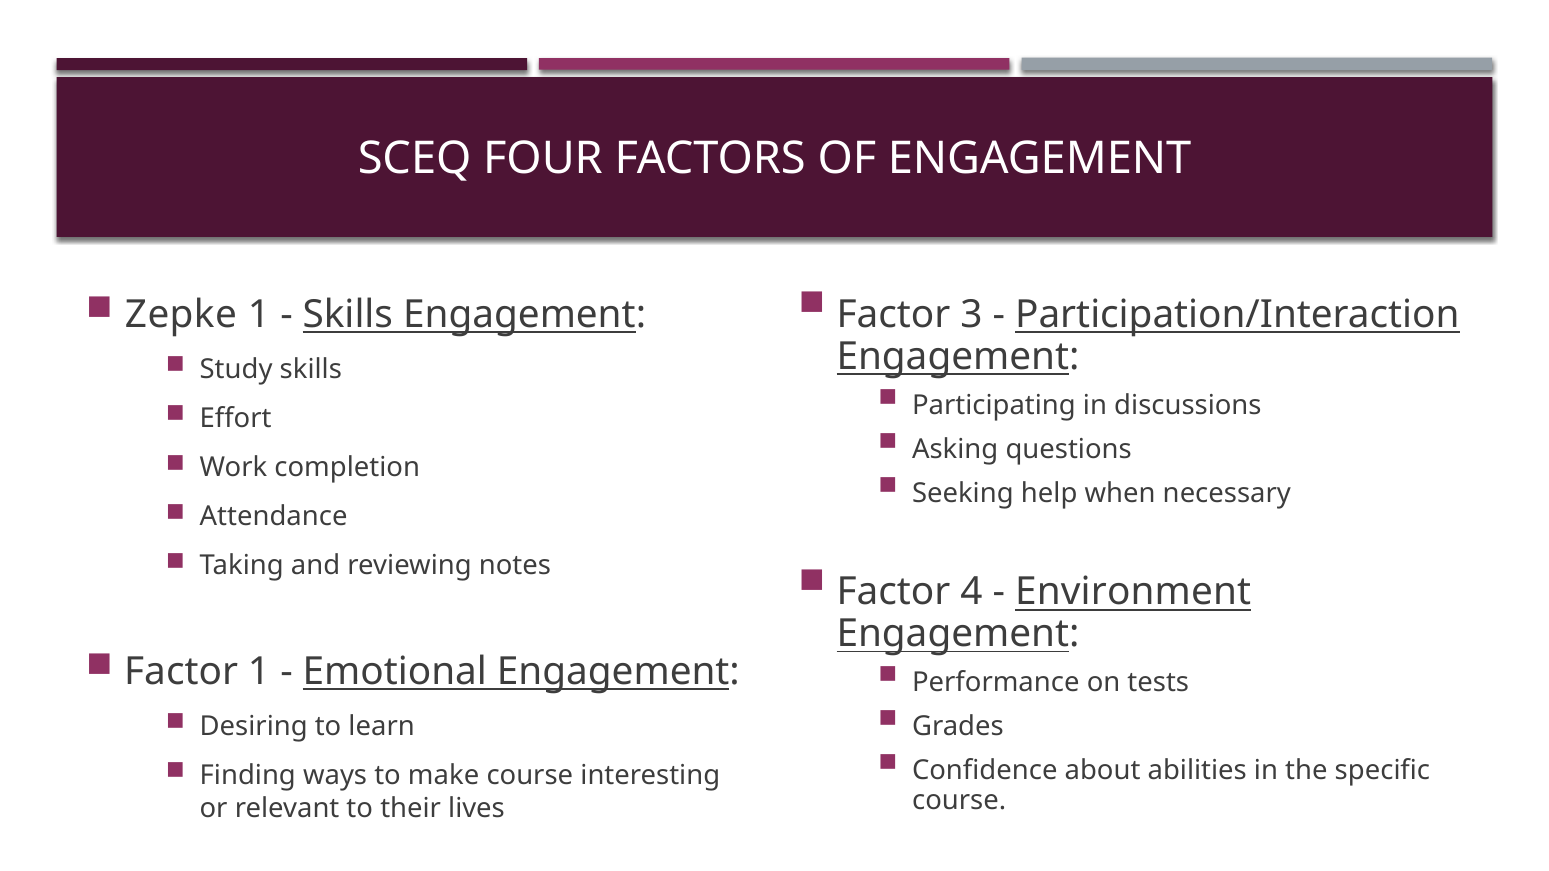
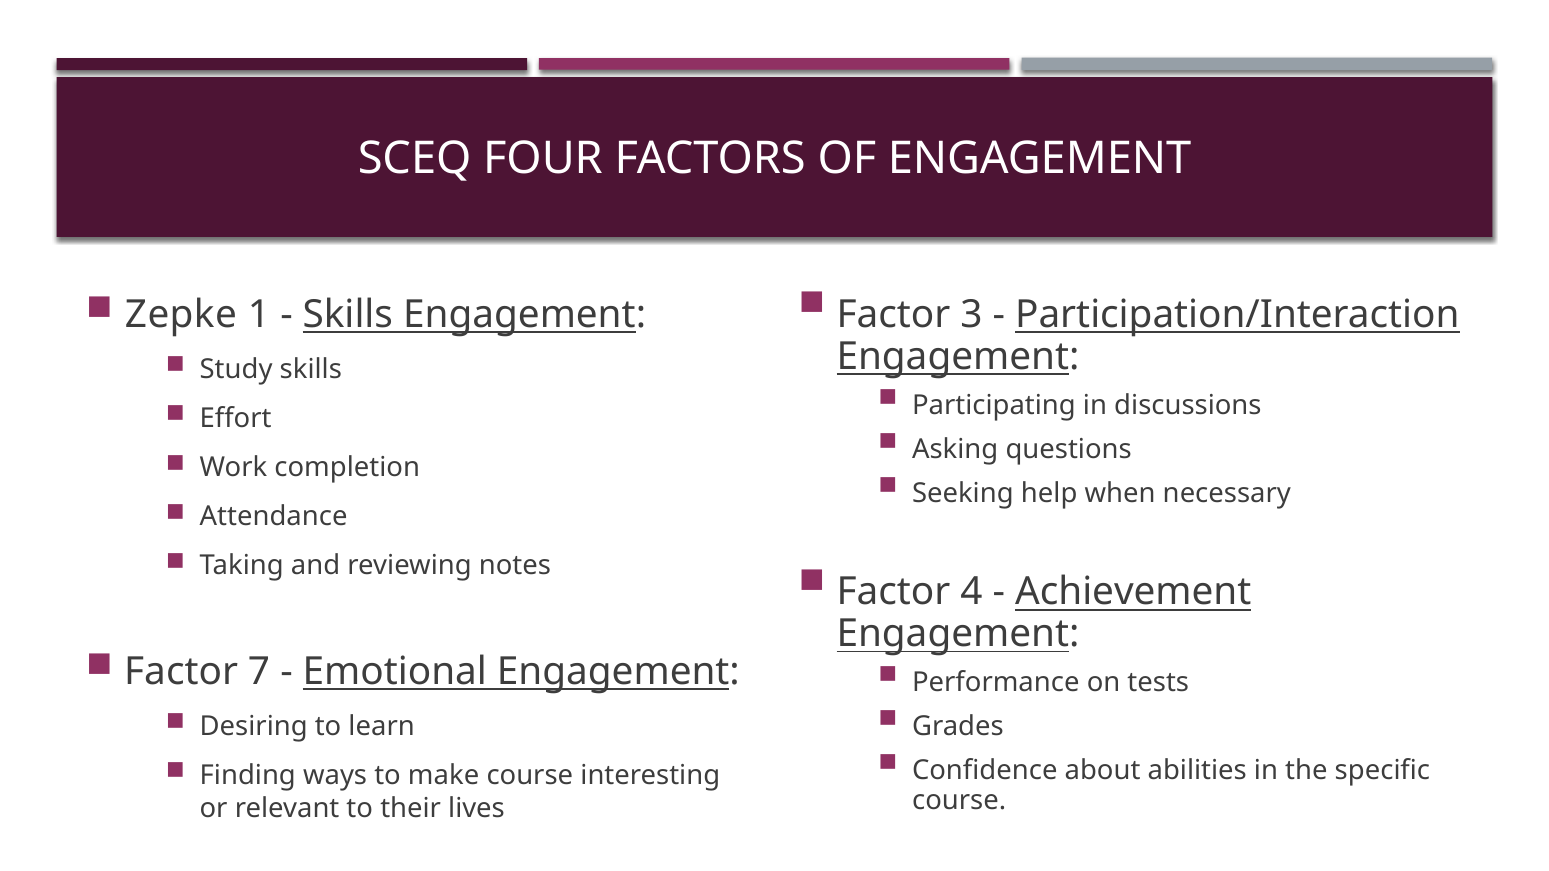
Environment: Environment -> Achievement (1133, 592)
Factor 1: 1 -> 7 (259, 672)
